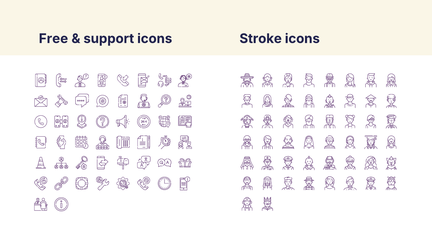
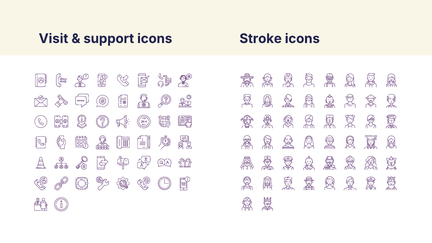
Free: Free -> Visit (53, 39)
